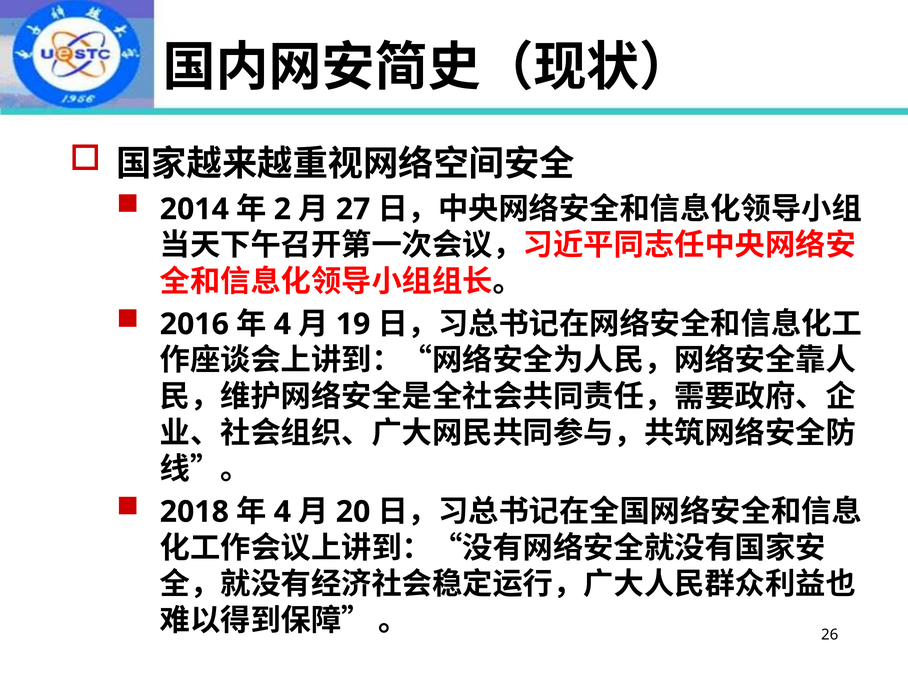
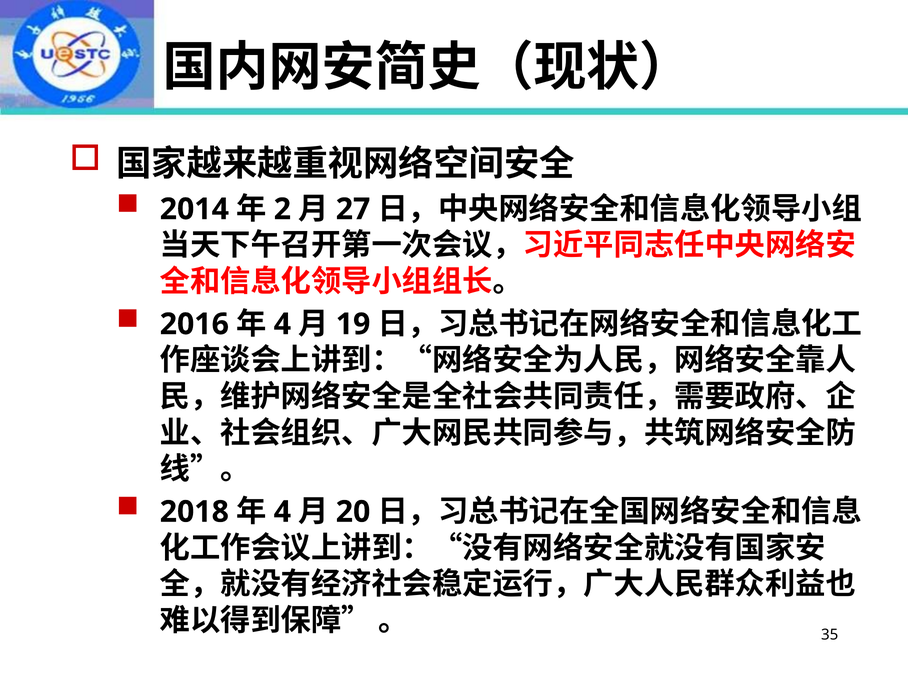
26: 26 -> 35 (830, 635)
